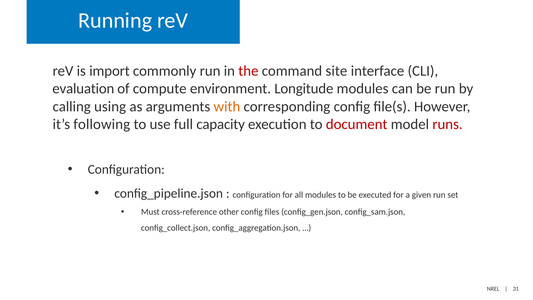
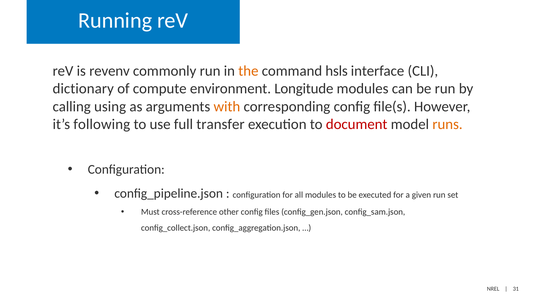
import: import -> revenv (110, 71)
the colour: red -> orange (248, 71)
site: site -> hsls (337, 71)
evaluation: evaluation -> dictionary (83, 89)
capacity: capacity -> transfer (221, 124)
runs colour: red -> orange (448, 124)
